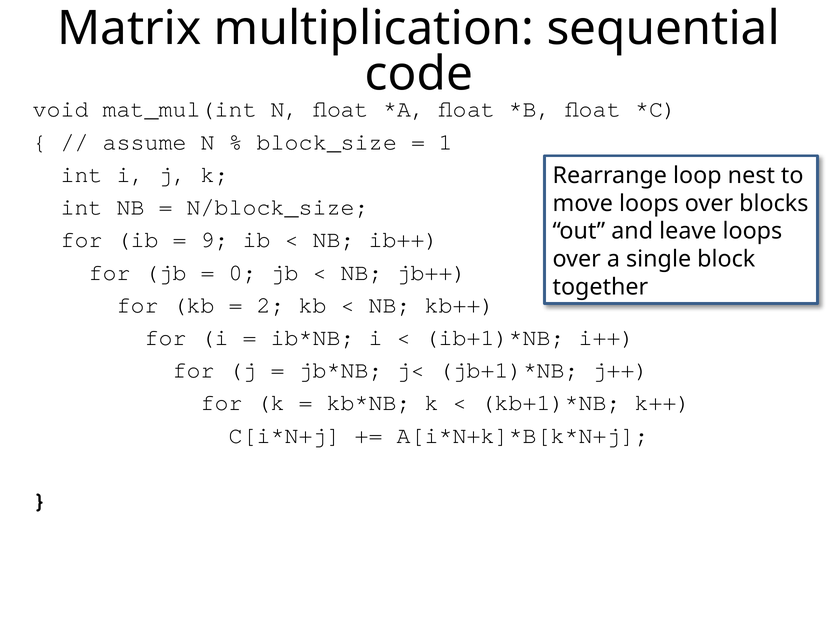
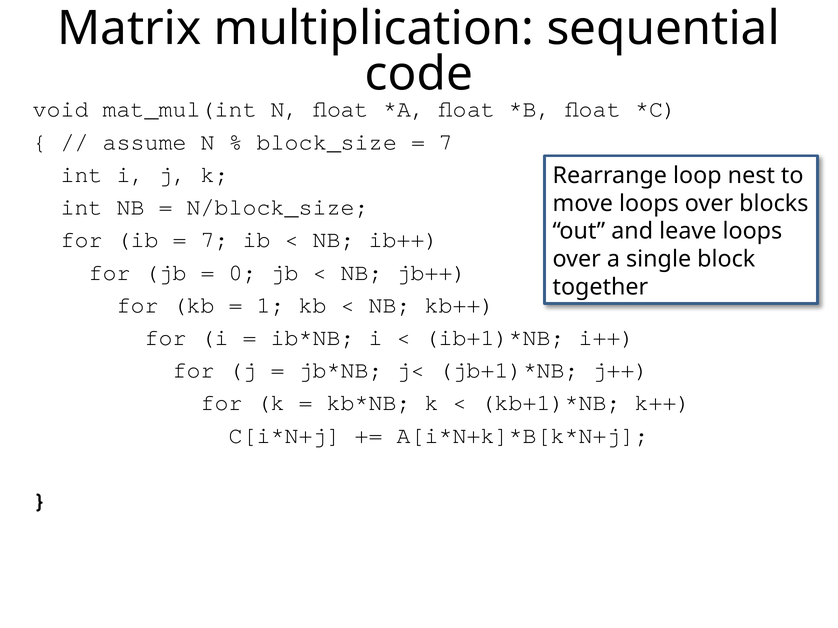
1: 1 -> 7 (446, 142)
9: 9 -> 7 (215, 240)
2: 2 -> 1 (271, 305)
